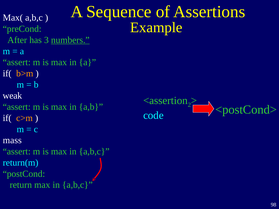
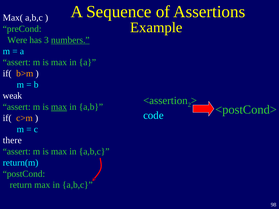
After: After -> Were (17, 40)
max underline: none -> present (59, 107)
mass: mass -> there (12, 140)
